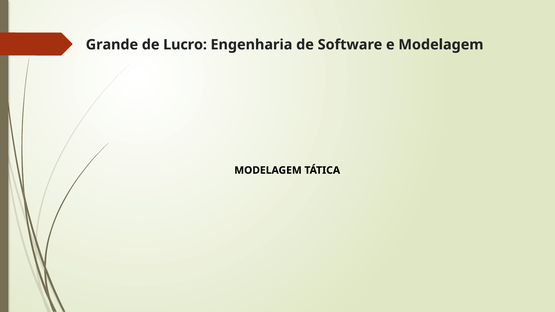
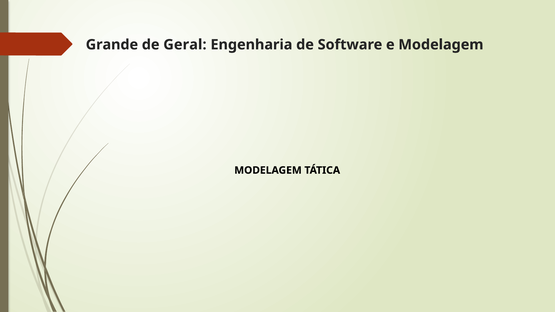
Lucro: Lucro -> Geral (185, 45)
